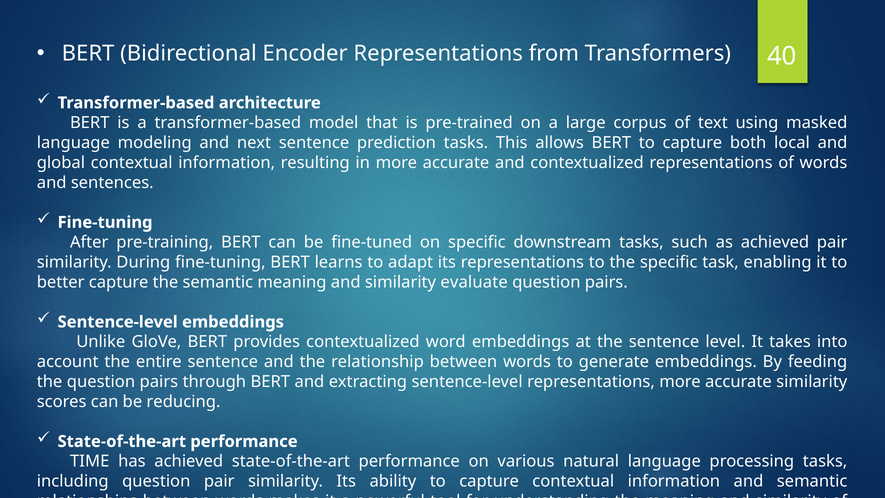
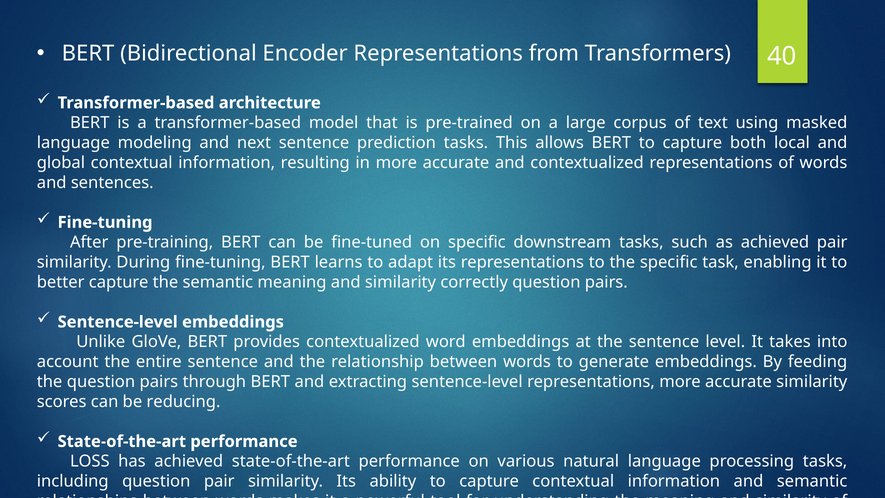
evaluate: evaluate -> correctly (474, 282)
TIME: TIME -> LOSS (90, 461)
